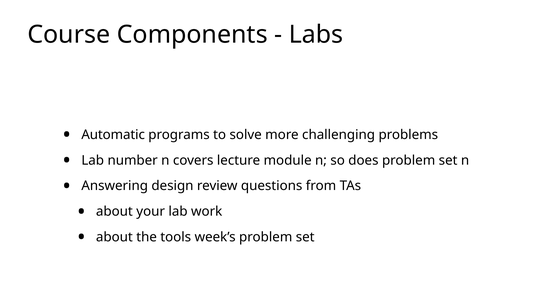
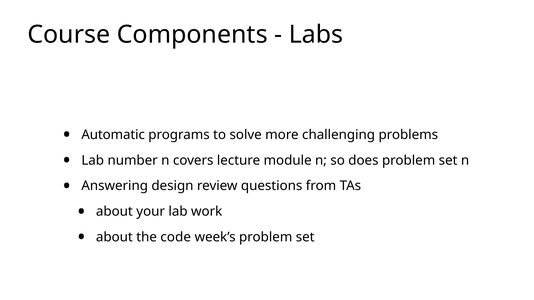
tools: tools -> code (176, 237)
